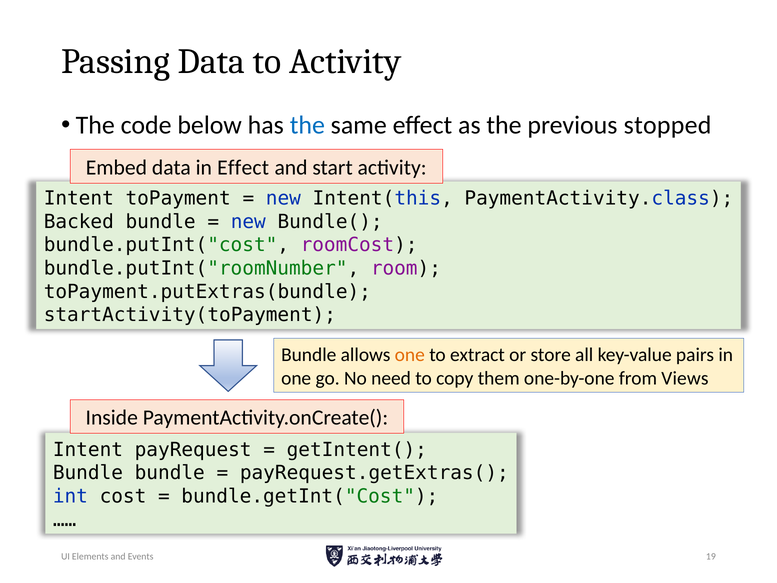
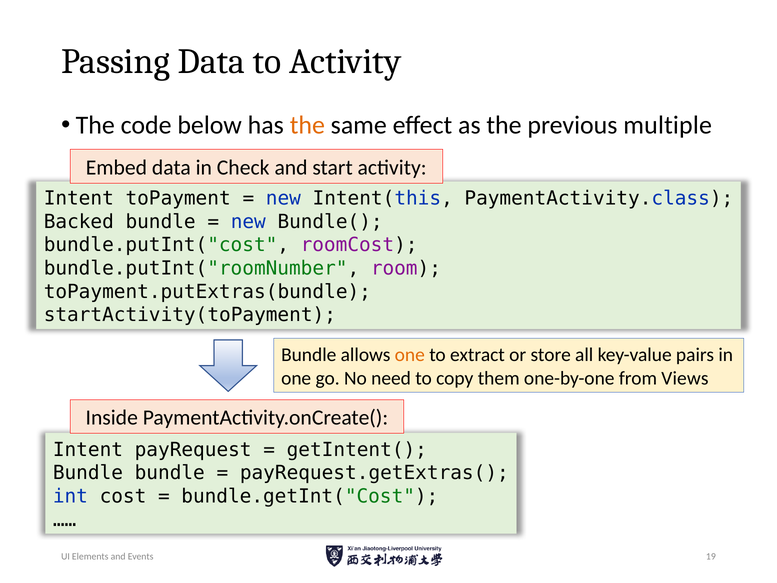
the colour: blue -> orange (307, 125)
stopped: stopped -> multiple (668, 125)
in Effect: Effect -> Check (243, 168)
